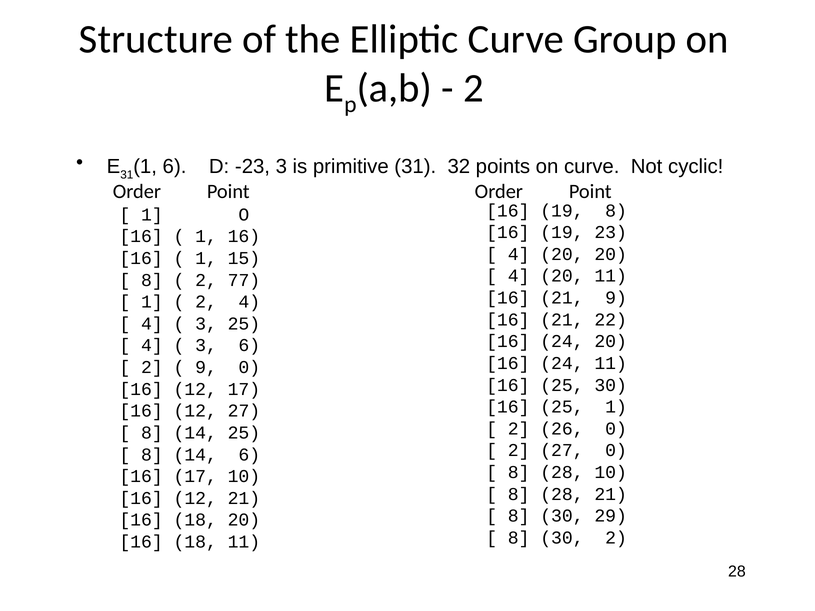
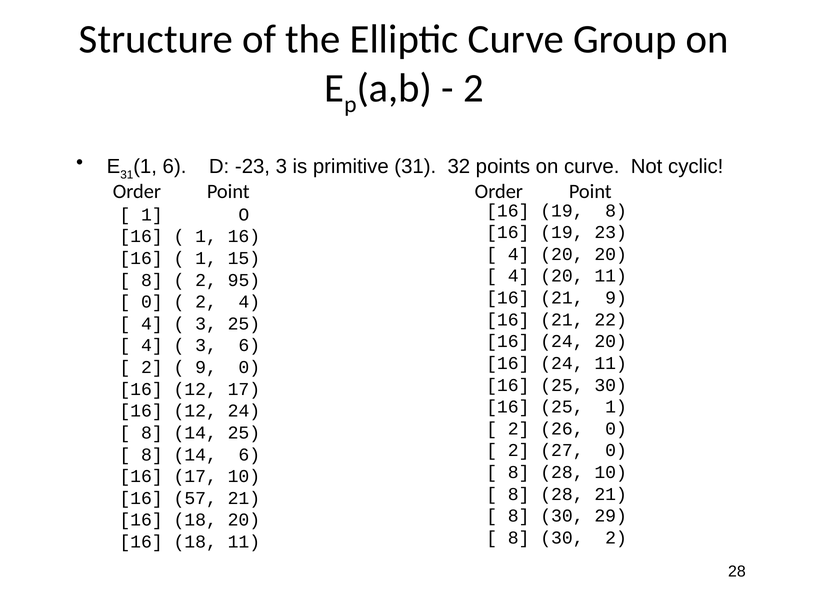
77: 77 -> 95 (244, 280)
1: 1 -> 0 (152, 302)
12 27: 27 -> 24 (244, 411)
12: 12 -> 57 (195, 498)
